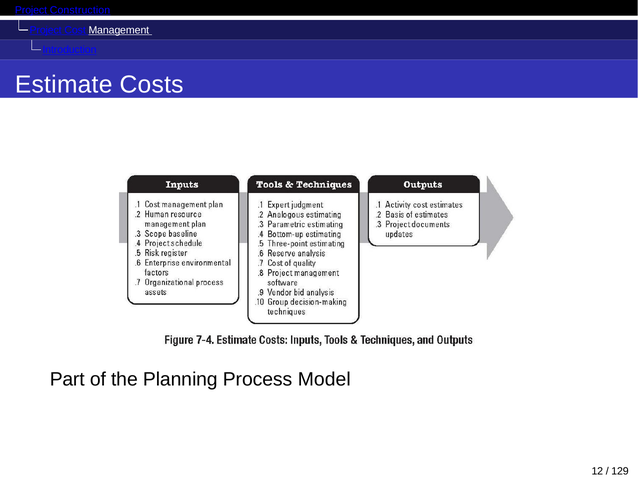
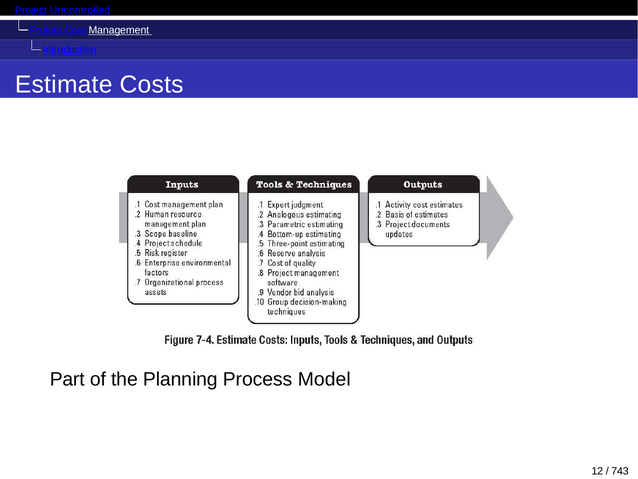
Construction: Construction -> Uncontrolled (80, 10)
129: 129 -> 743 (620, 471)
